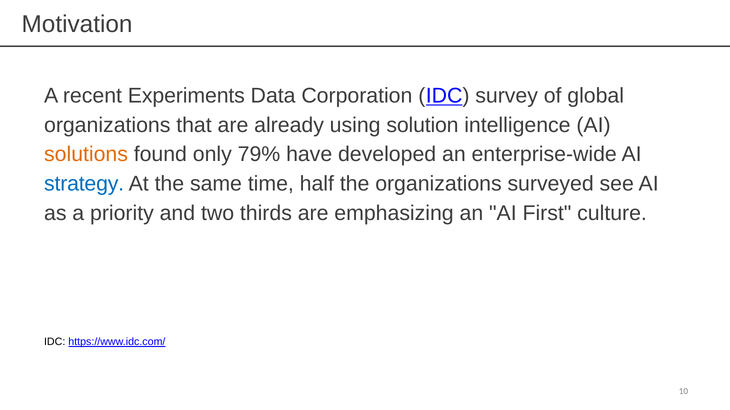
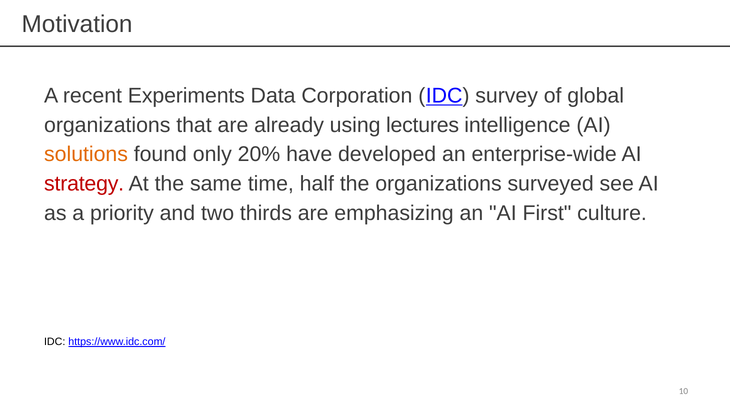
solution: solution -> lectures (423, 125)
79%: 79% -> 20% (259, 155)
strategy colour: blue -> red (84, 184)
